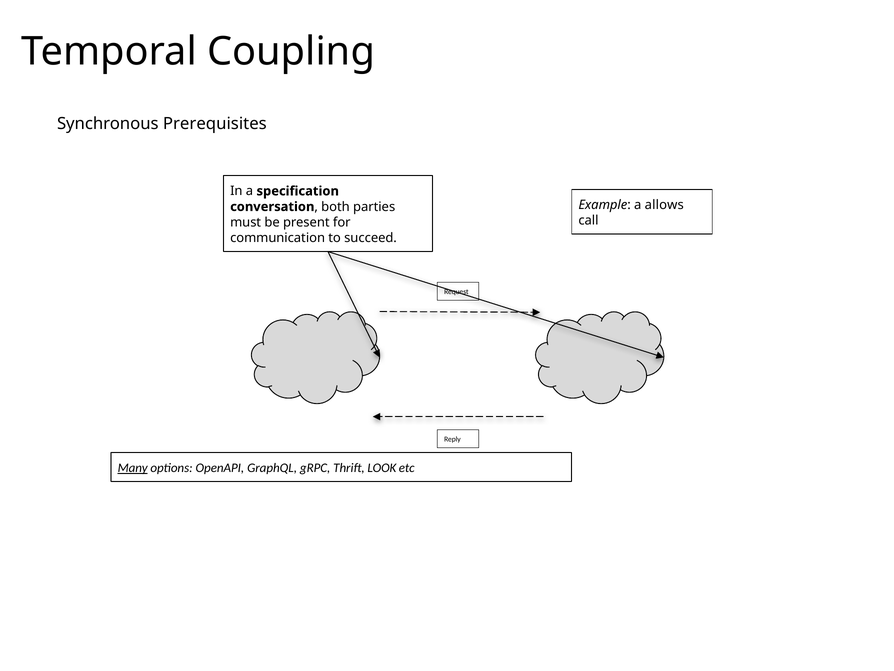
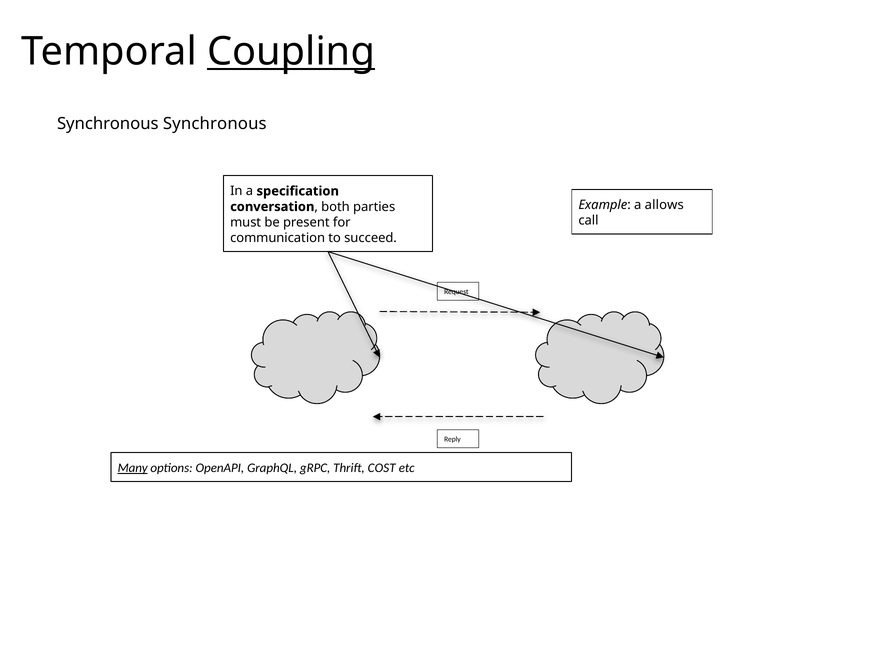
Coupling underline: none -> present (291, 52)
Synchronous Prerequisites: Prerequisites -> Synchronous (215, 124)
LOOK: LOOK -> COST (382, 468)
